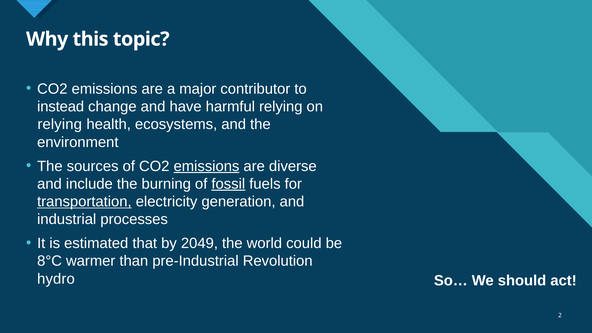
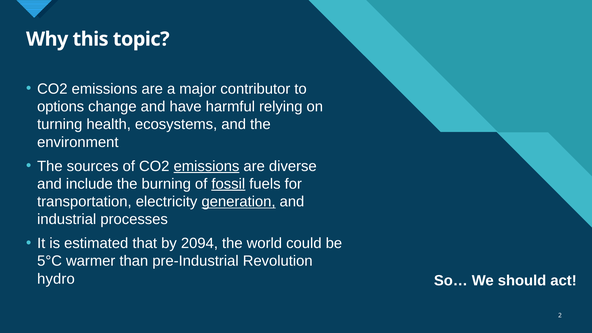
instead: instead -> options (61, 107)
relying: relying -> turning (60, 124)
transportation underline: present -> none (84, 202)
generation underline: none -> present (239, 202)
2049: 2049 -> 2094 (199, 243)
8°C: 8°C -> 5°C (50, 261)
